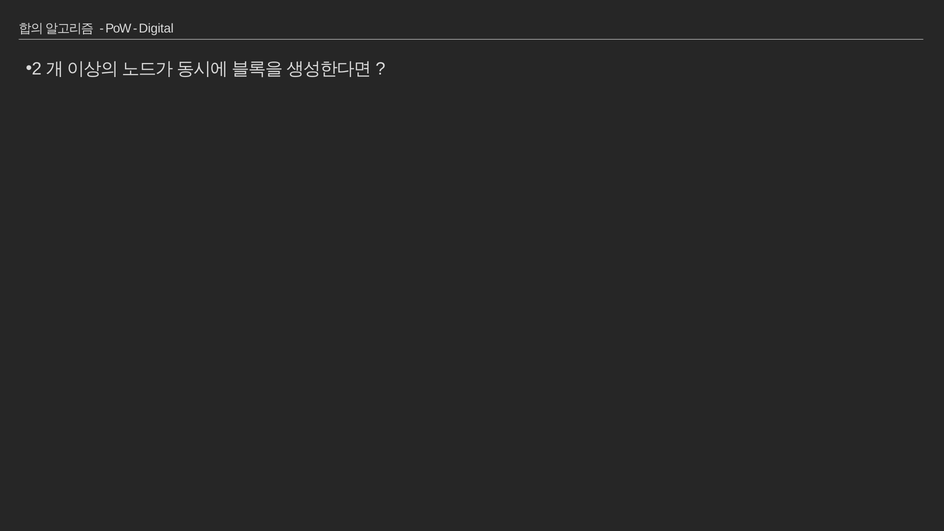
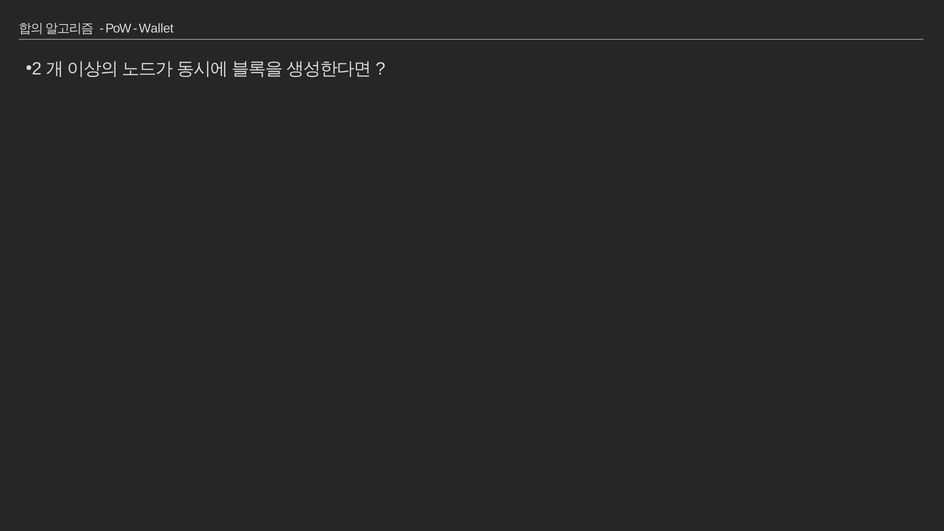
Digital: Digital -> Wallet (156, 28)
